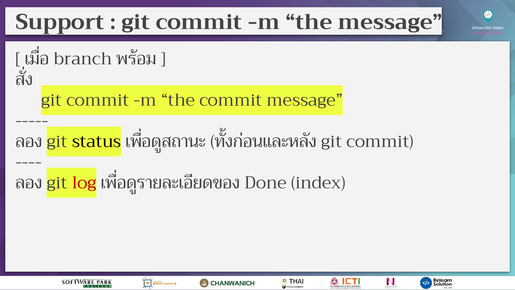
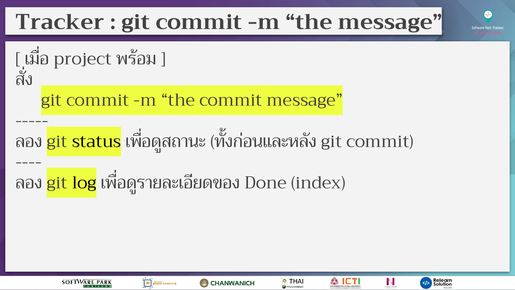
Support: Support -> Tracker (60, 22)
branch: branch -> project (83, 59)
log colour: red -> black (84, 183)
